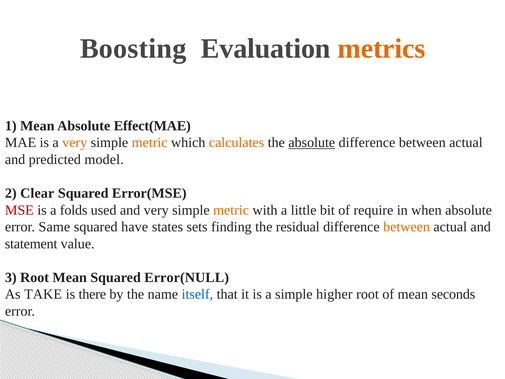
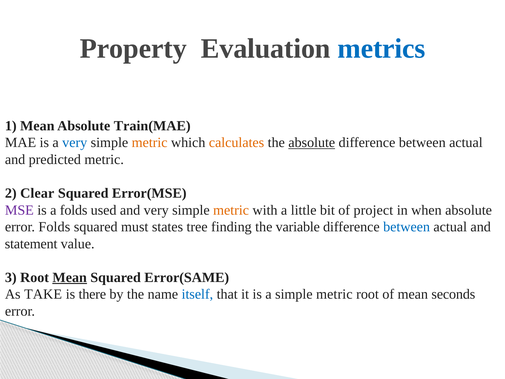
Boosting: Boosting -> Property (133, 49)
metrics colour: orange -> blue (381, 49)
Effect(MAE: Effect(MAE -> Train(MAE (152, 126)
very colour: orange -> blue (75, 143)
predicted model: model -> metric (104, 159)
MSE colour: red -> purple (19, 210)
require: require -> project (373, 210)
error Same: Same -> Folds (54, 227)
have: have -> must (135, 227)
sets: sets -> tree (197, 227)
residual: residual -> variable (298, 227)
between colour: orange -> blue (407, 227)
Mean underline: none -> present (70, 277)
Error(NULL: Error(NULL -> Error(SAME (187, 277)
a simple higher: higher -> metric (334, 294)
